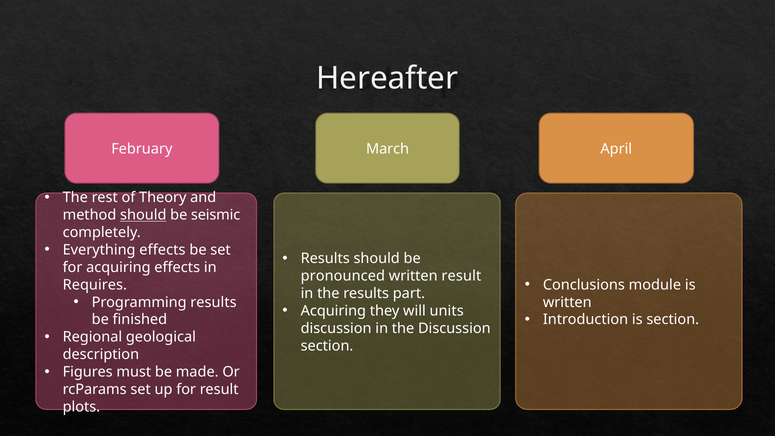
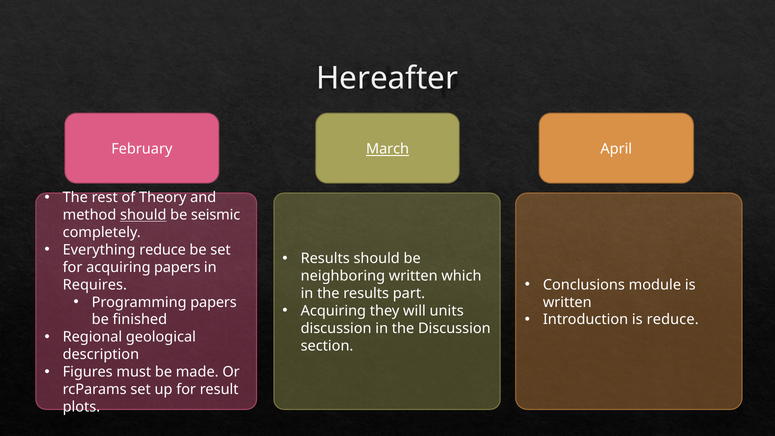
March underline: none -> present (388, 149)
Everything effects: effects -> reduce (163, 250)
acquiring effects: effects -> papers (177, 267)
pronounced: pronounced -> neighboring (343, 276)
written result: result -> which (461, 276)
Programming results: results -> papers (214, 302)
is section: section -> reduce (673, 320)
